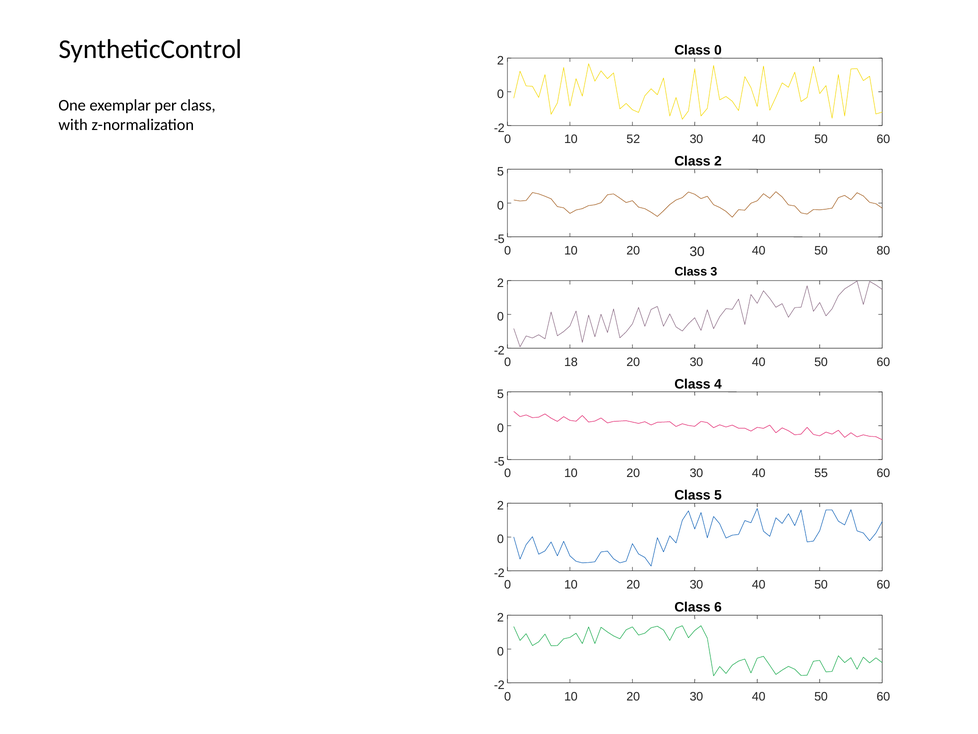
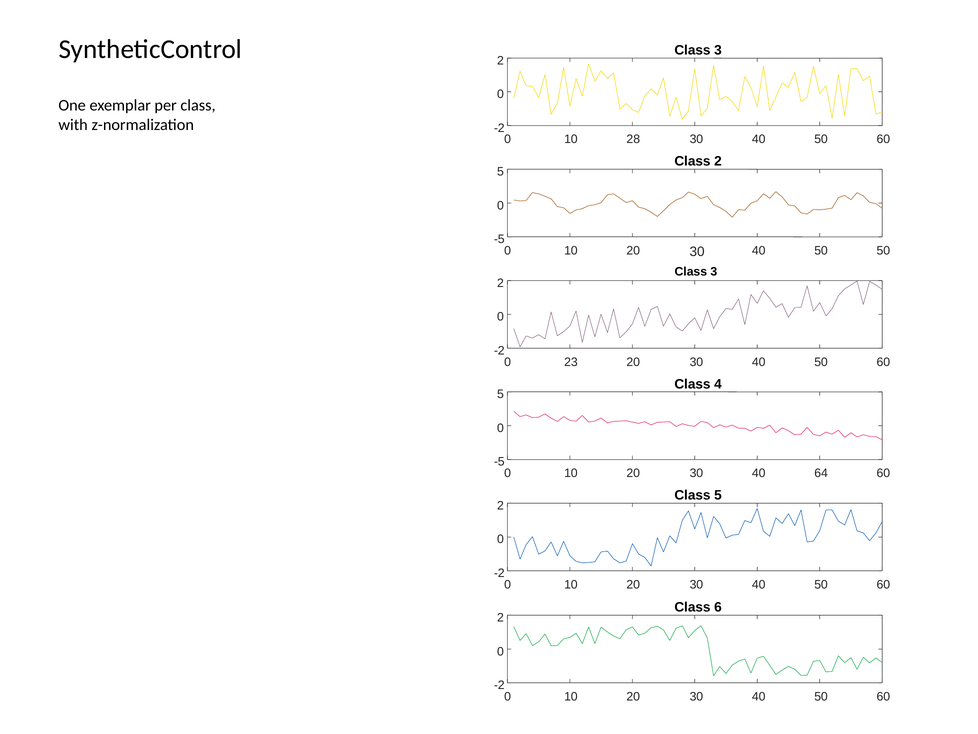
0: 0 -> 3 (718, 50)
52: 52 -> 28 (633, 139)
50 80: 80 -> 50 (883, 250)
18: 18 -> 23 (571, 362)
55: 55 -> 64 (821, 473)
